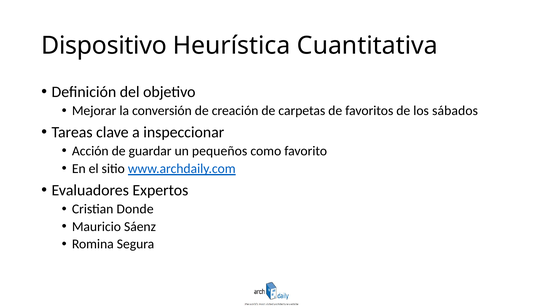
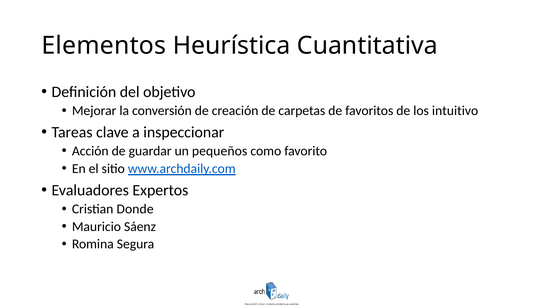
Dispositivo: Dispositivo -> Elementos (104, 46)
sábados: sábados -> intuitivo (455, 111)
